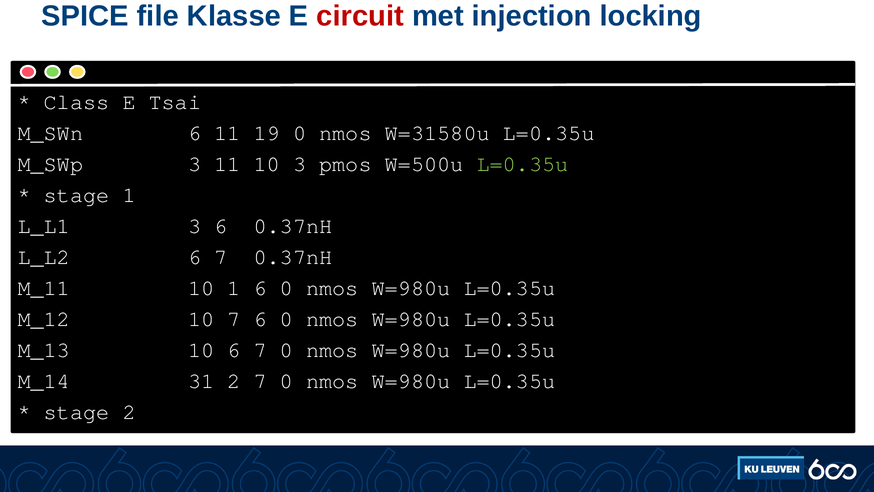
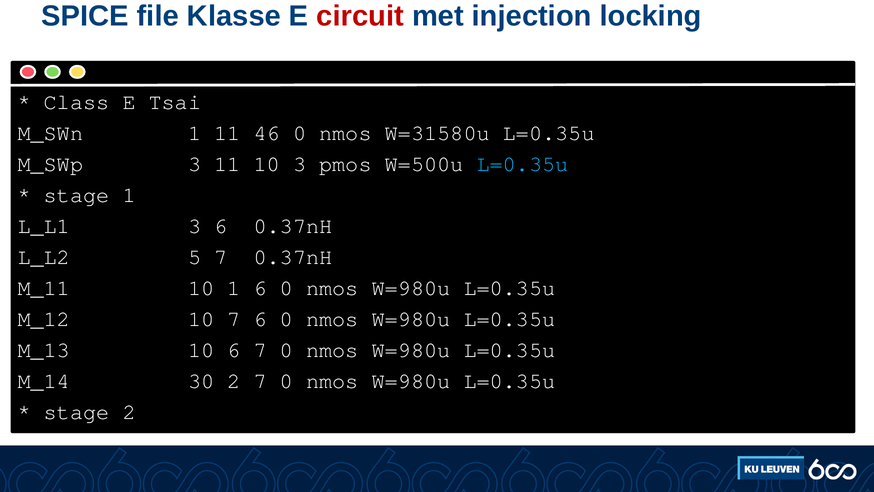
M_SWn 6: 6 -> 1 (195, 133)
19: 19 -> 46 (267, 133)
L=0.35u colour: light green -> light blue (523, 164)
L_L2 6: 6 -> 5 (195, 257)
31: 31 -> 30 (201, 381)
